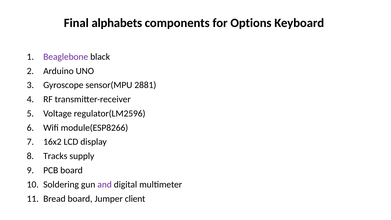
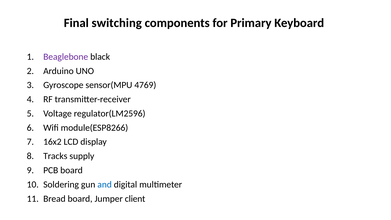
alphabets: alphabets -> switching (117, 23)
Options: Options -> Primary (251, 23)
2881: 2881 -> 4769 (145, 85)
and colour: purple -> blue (105, 184)
